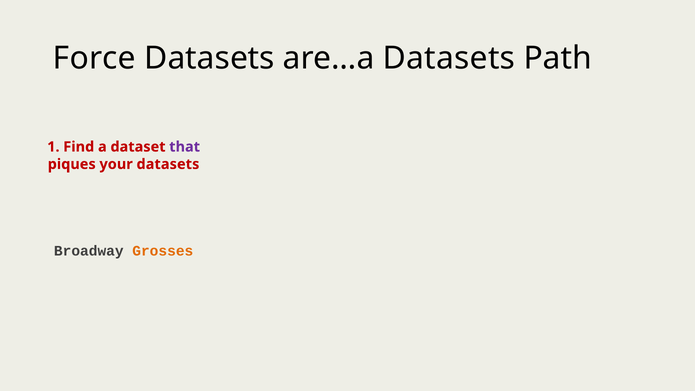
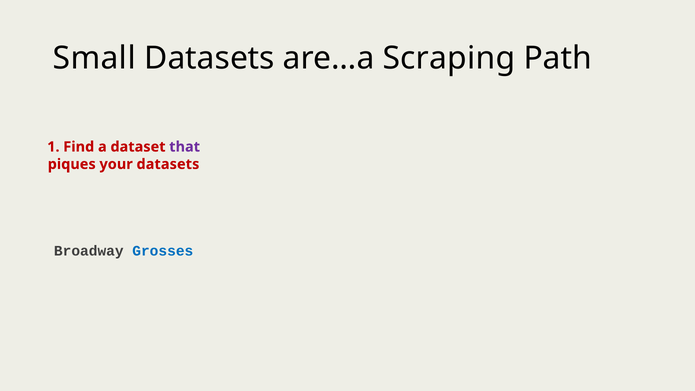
Force: Force -> Small (94, 58)
are…a Datasets: Datasets -> Scraping (449, 58)
Grosses colour: orange -> blue (163, 251)
